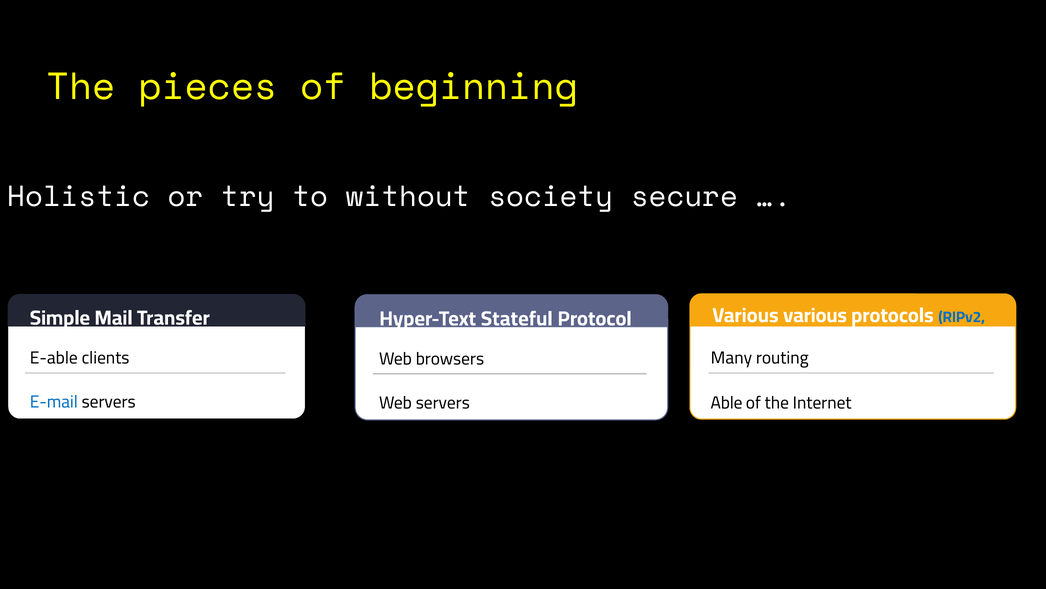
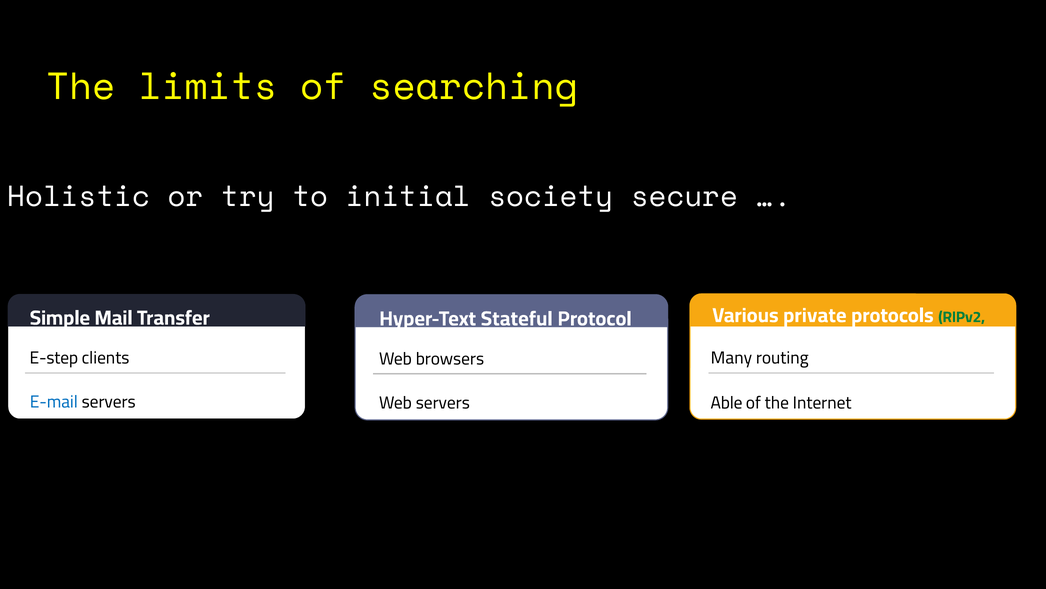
pieces: pieces -> limits (208, 87)
beginning: beginning -> searching (474, 87)
without: without -> initial (408, 196)
Various various: various -> private (815, 315)
RIPv2 colour: blue -> green (962, 317)
E-able: E-able -> E-step (54, 358)
